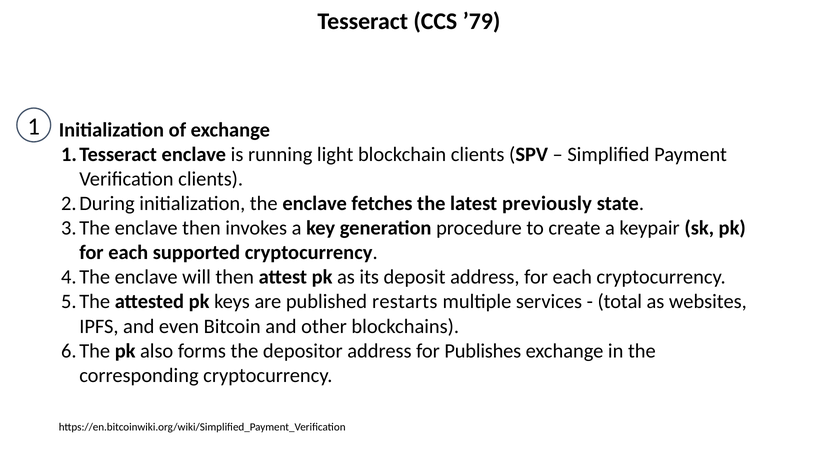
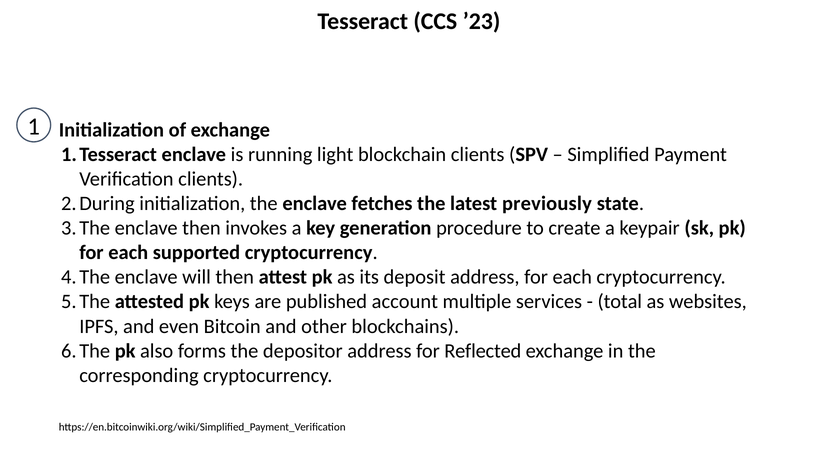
’79: ’79 -> ’23 (481, 22)
restarts: restarts -> account (405, 302)
Publishes: Publishes -> Reflected (483, 351)
